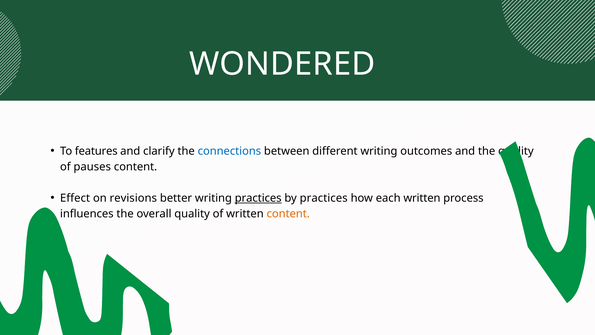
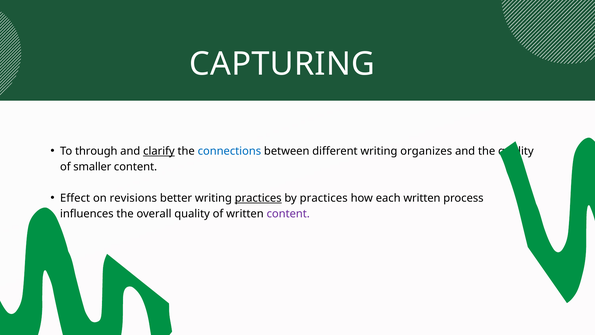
WONDERED: WONDERED -> CAPTURING (282, 64)
features: features -> through (96, 151)
clarify underline: none -> present (159, 151)
outcomes: outcomes -> organizes (426, 151)
pauses: pauses -> smaller (92, 167)
content colour: orange -> purple (288, 213)
